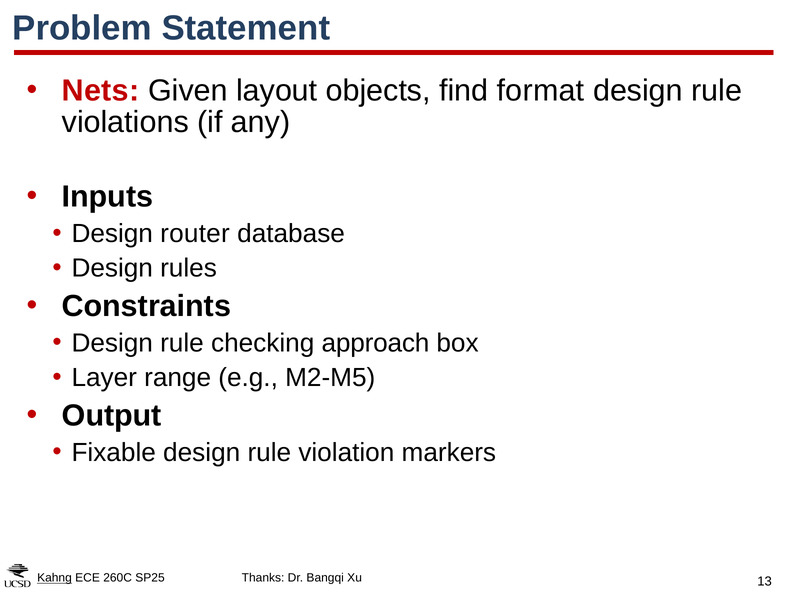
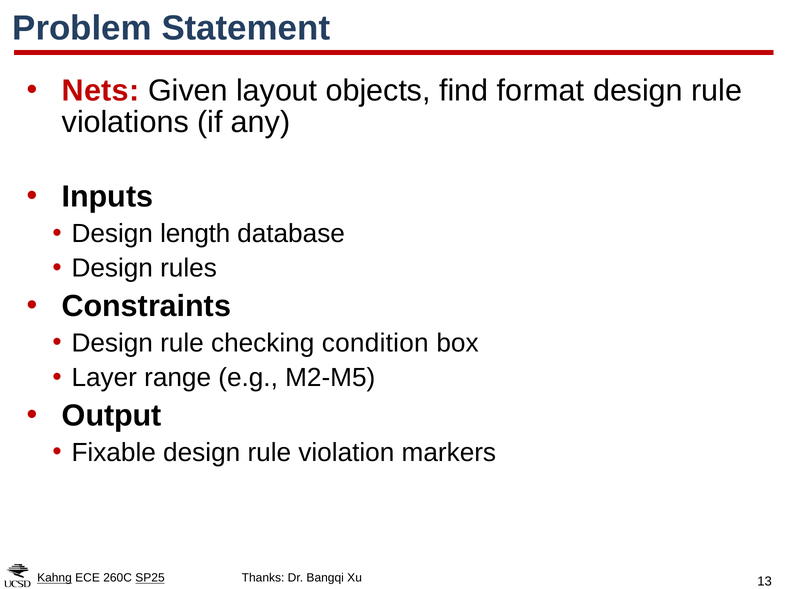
router: router -> length (195, 234)
approach: approach -> condition (375, 343)
SP25 underline: none -> present (150, 578)
